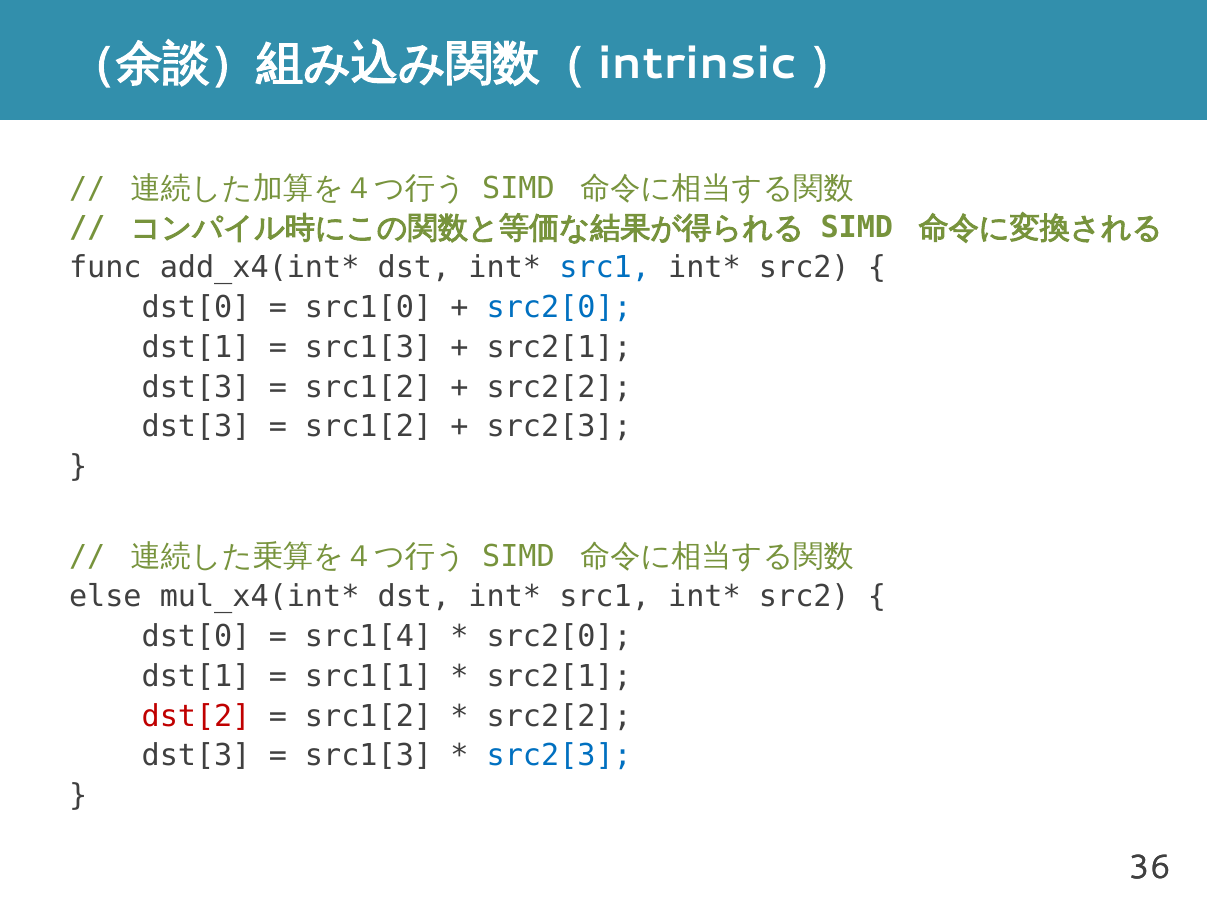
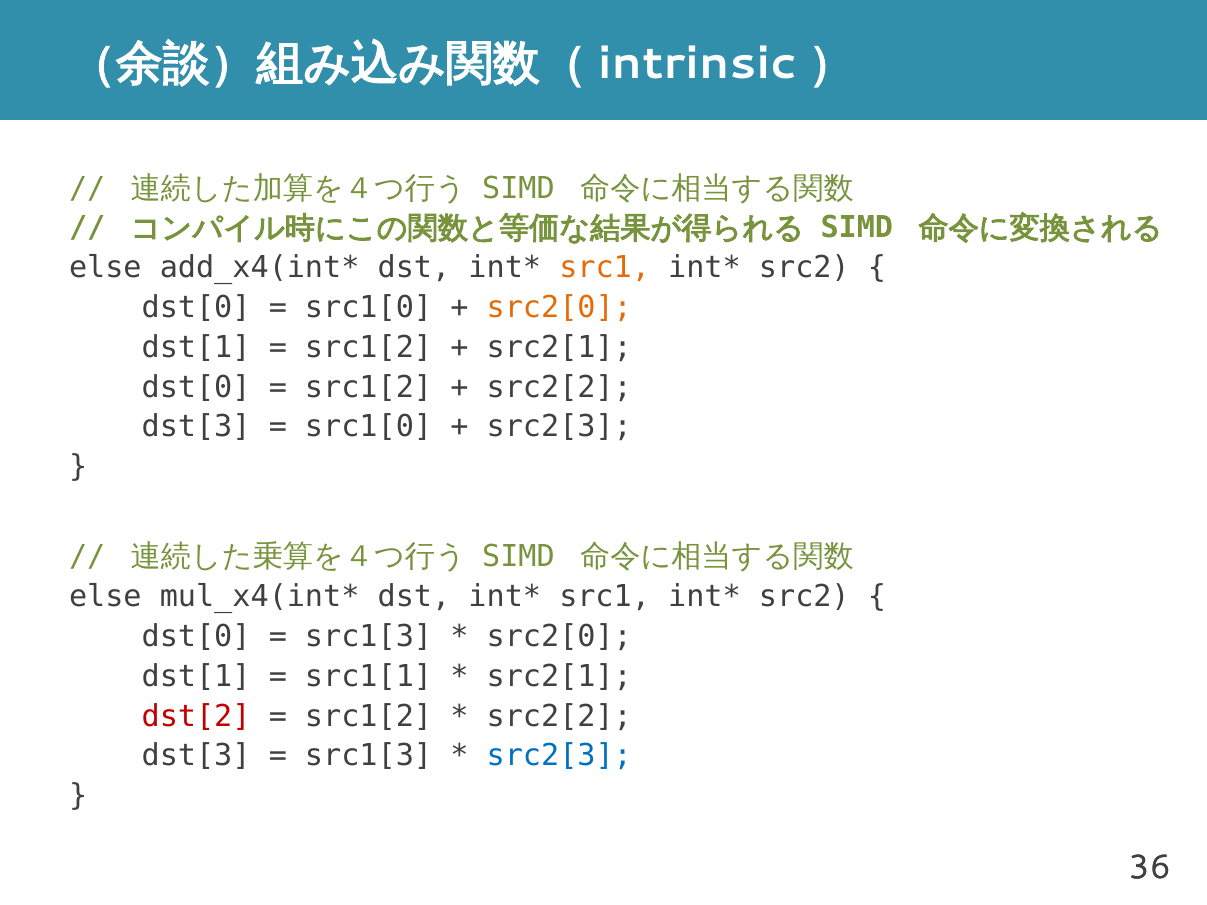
func: func -> else (105, 268)
src1 colour: blue -> orange (605, 268)
src2[0 colour: blue -> orange (559, 308)
src1[3: src1[3 -> src1[2 (369, 347)
dst[3: dst[3 -> dst[0 (196, 387)
src1[2: src1[2 -> src1[0 (369, 427)
src1[4: src1[4 -> src1[3 (369, 637)
